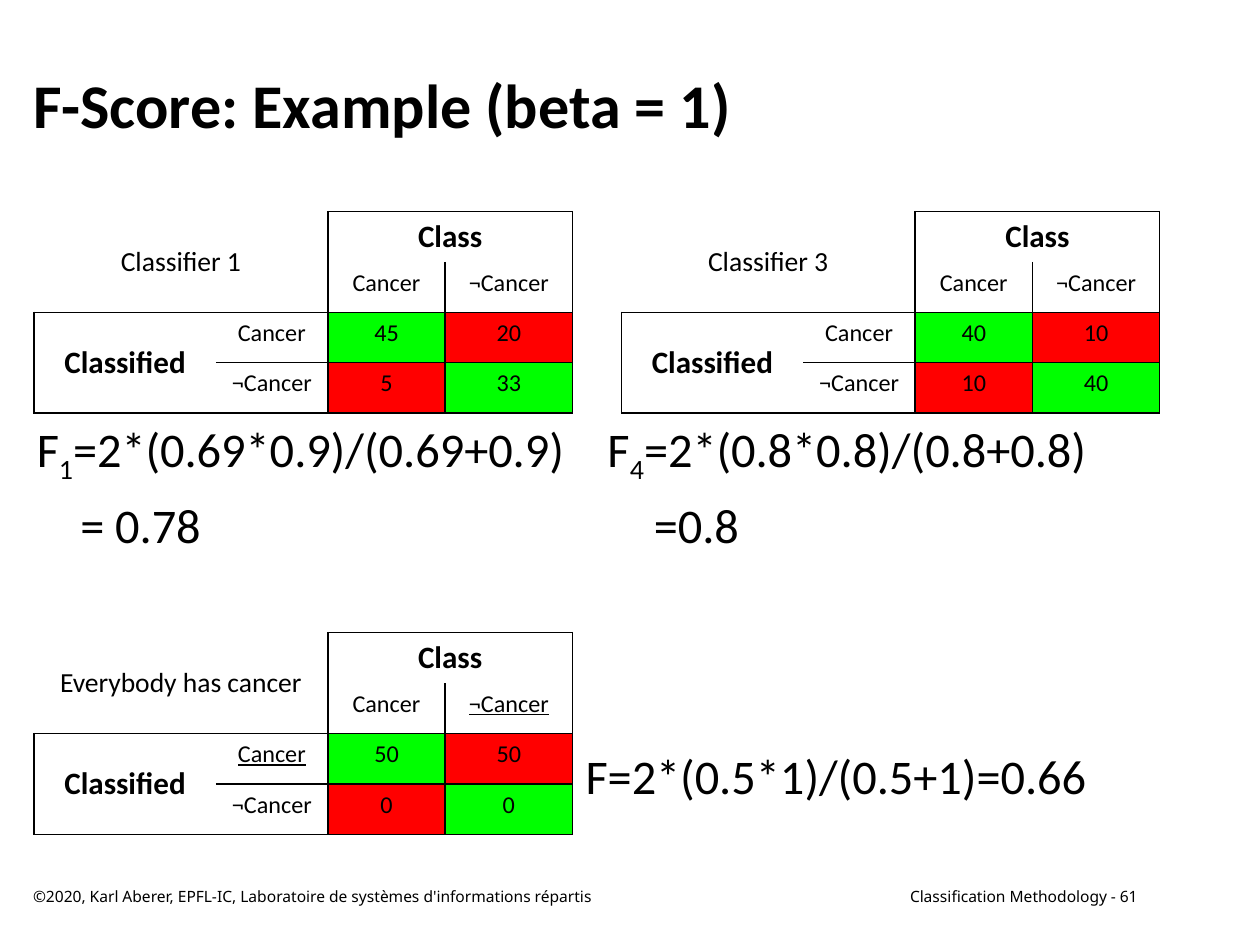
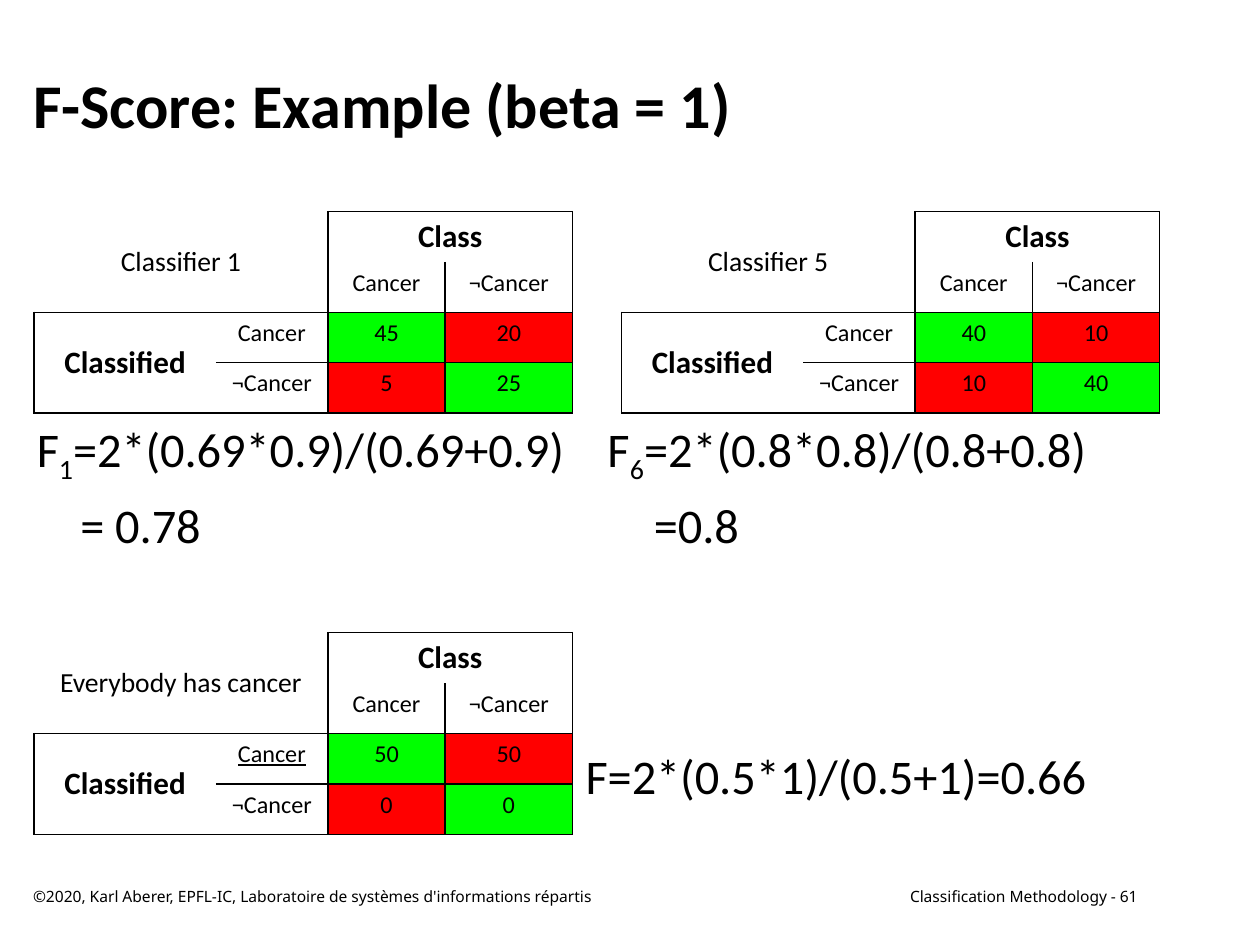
Classifier 3: 3 -> 5 (821, 262)
33: 33 -> 25 (509, 384)
4: 4 -> 6 (637, 470)
¬Cancer underline: present -> none (509, 705)
